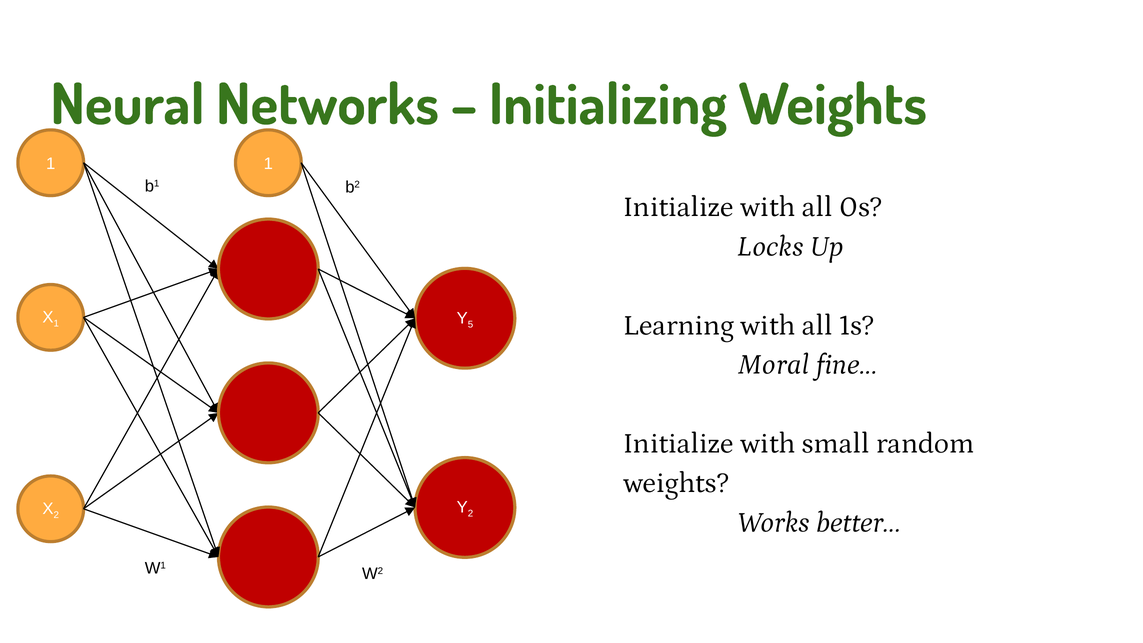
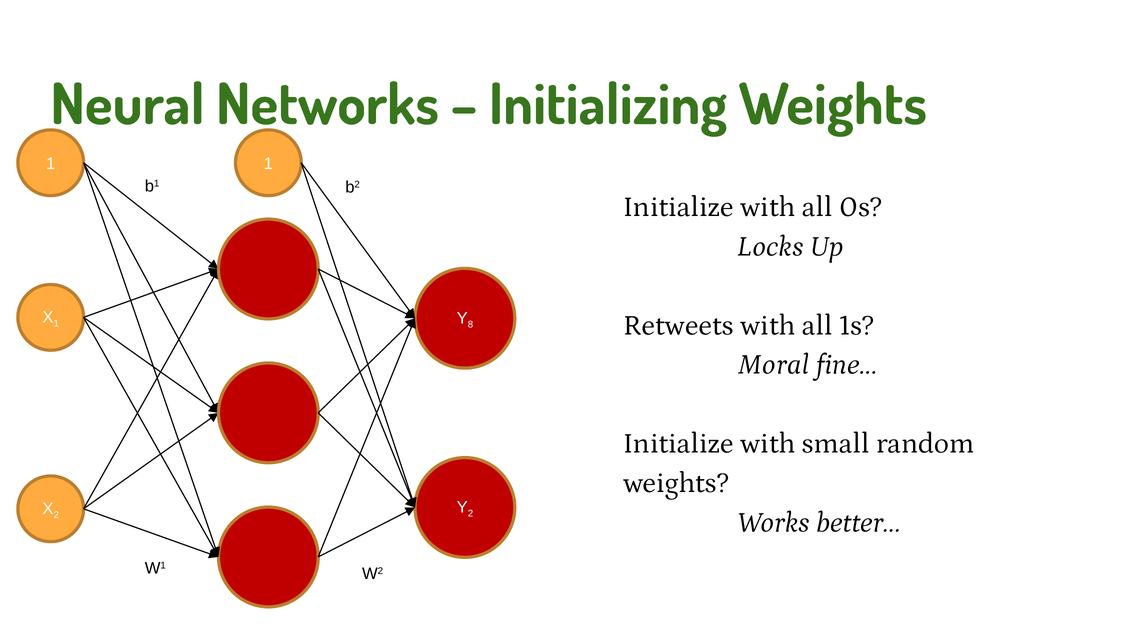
5: 5 -> 8 (470, 325)
Learning: Learning -> Retweets (678, 325)
